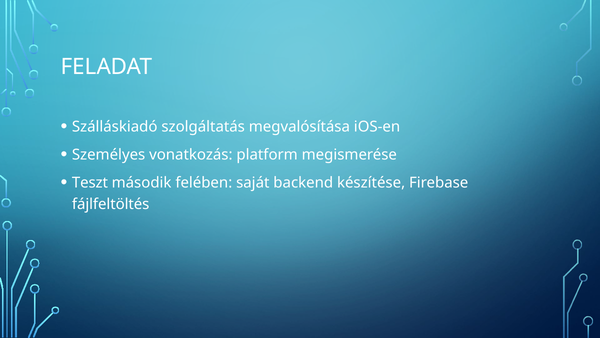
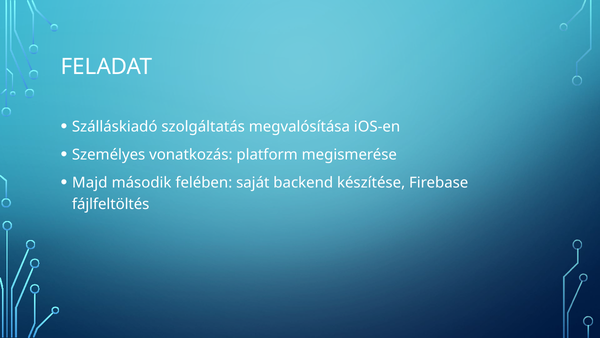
Teszt: Teszt -> Majd (90, 182)
